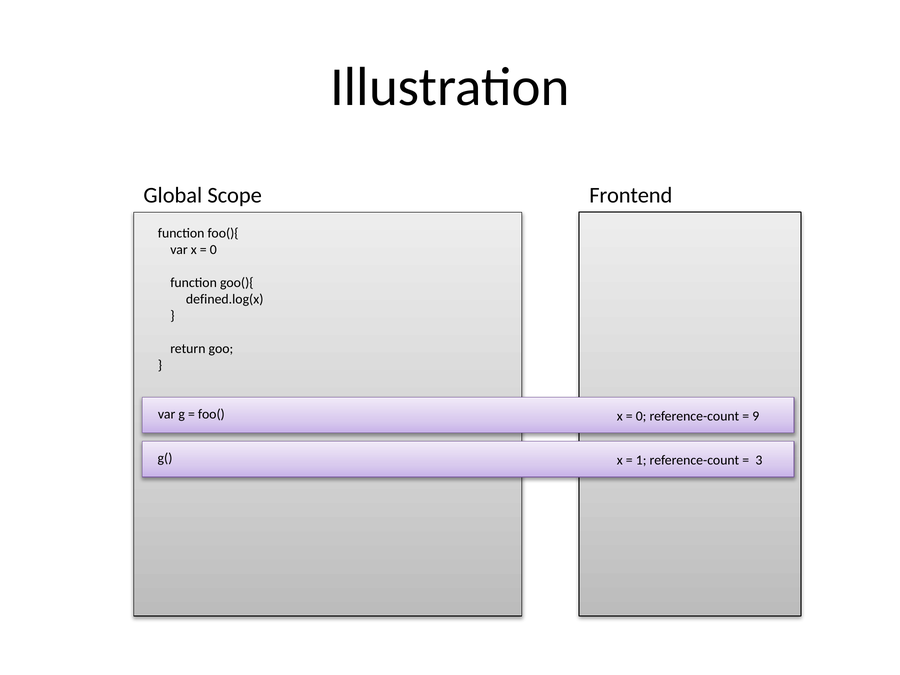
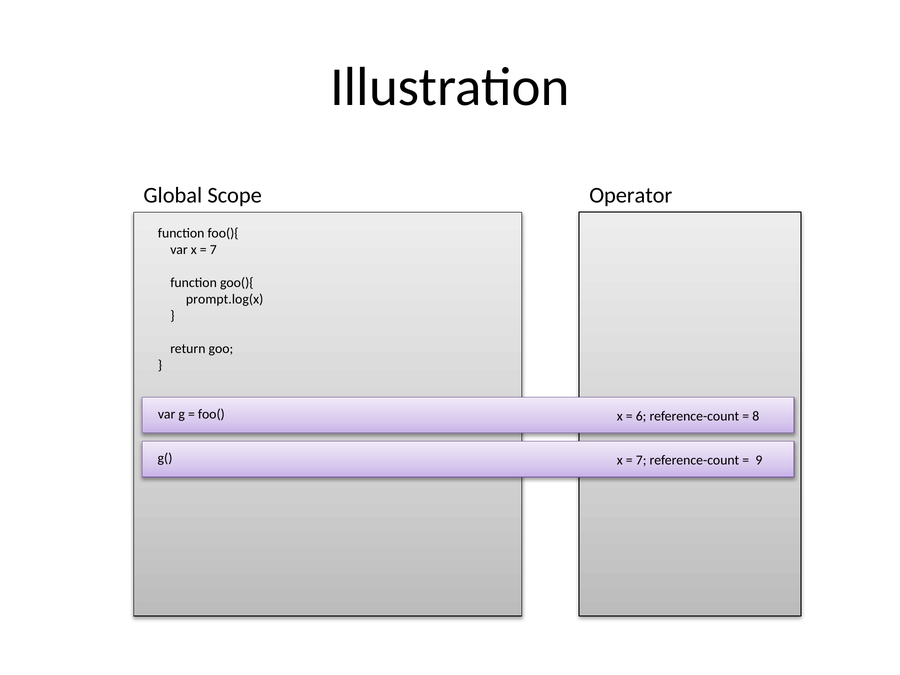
Frontend: Frontend -> Operator (631, 195)
0: 0 -> 7 (213, 250)
defined.log(x: defined.log(x -> prompt.log(x (225, 299)
0: 0 -> 6 (641, 416)
9: 9 -> 8 (756, 416)
1: 1 -> 7 (641, 460)
3: 3 -> 9 (759, 460)
